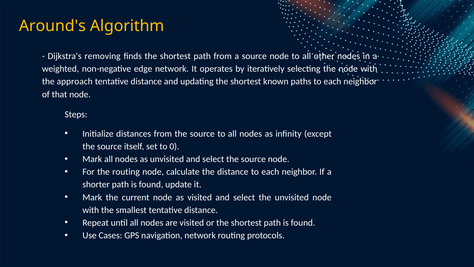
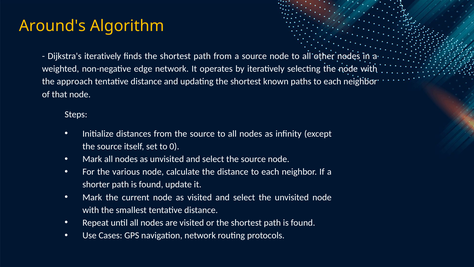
Dijkstra's removing: removing -> iteratively (103, 56)
the routing: routing -> various (126, 172)
